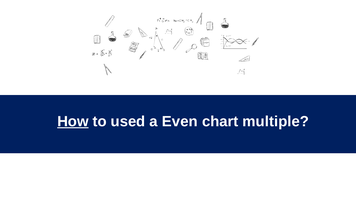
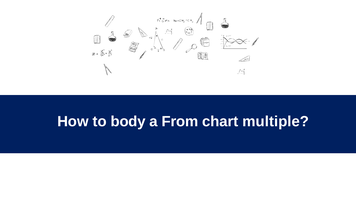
How underline: present -> none (73, 122)
used: used -> body (128, 122)
Even: Even -> From (180, 122)
